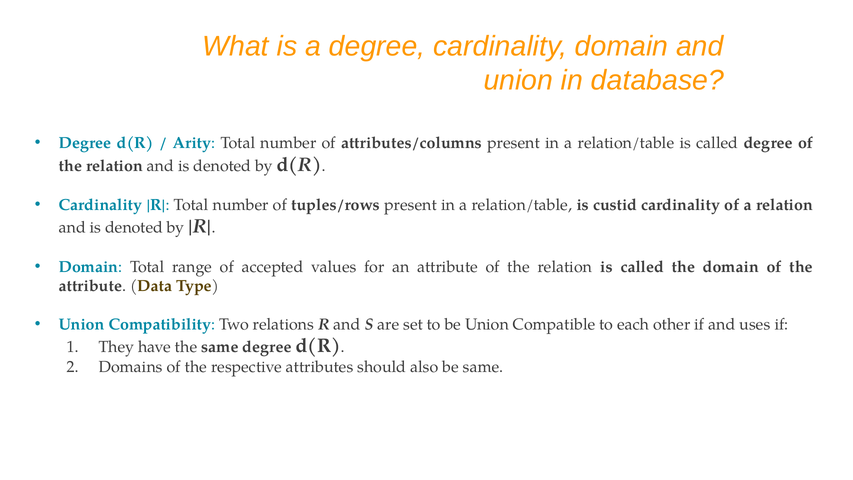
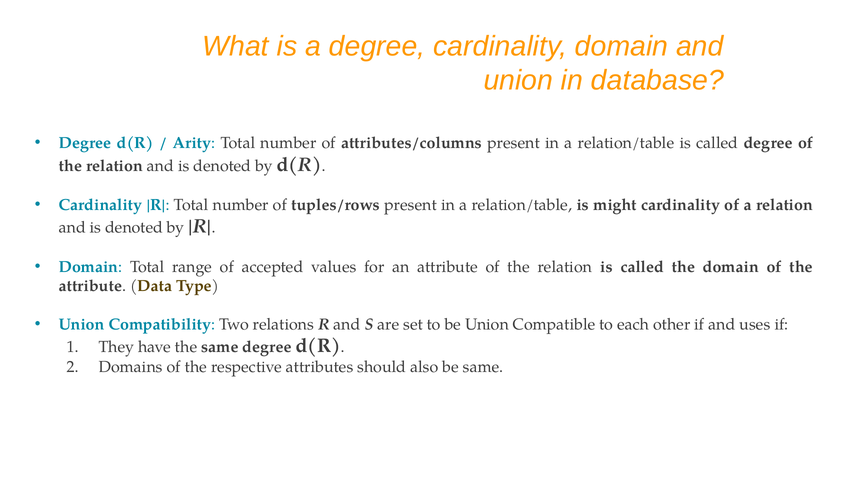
custid: custid -> might (615, 205)
